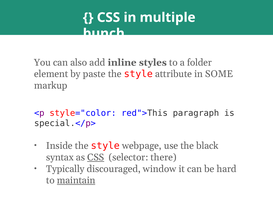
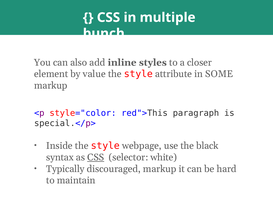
folder: folder -> closer (199, 62)
paste: paste -> value (94, 74)
there: there -> white (164, 157)
discouraged window: window -> markup (160, 169)
maintain underline: present -> none (76, 180)
